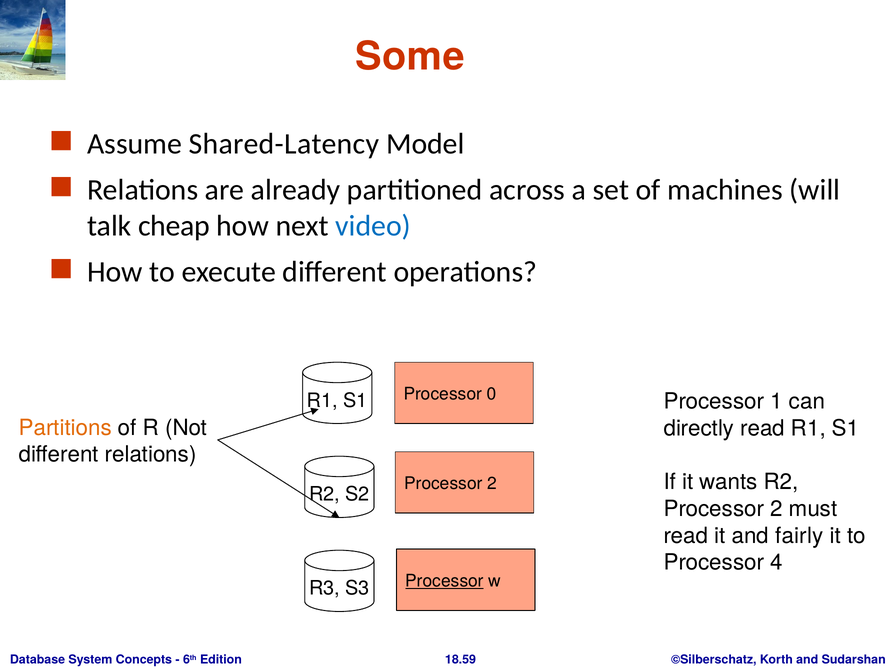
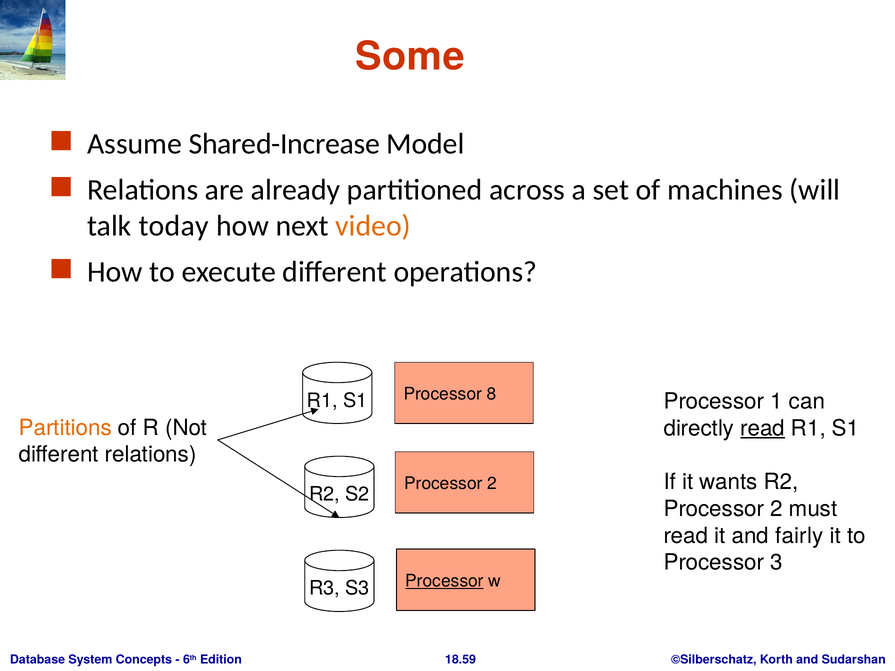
Shared-Latency: Shared-Latency -> Shared-Increase (284, 144)
cheap: cheap -> today (174, 226)
video colour: blue -> orange (373, 226)
0: 0 -> 8 (492, 394)
read underline: none -> present (763, 428)
4: 4 -> 3 (777, 563)
